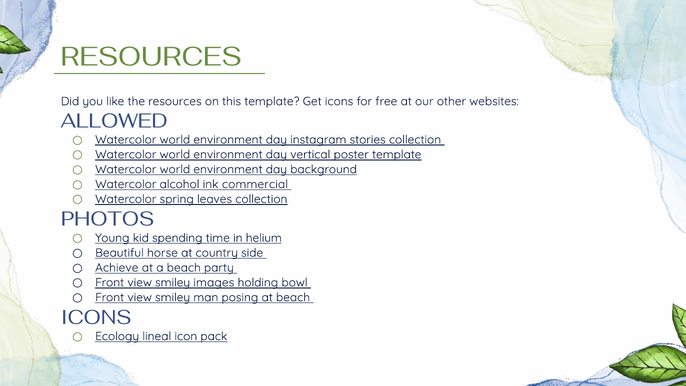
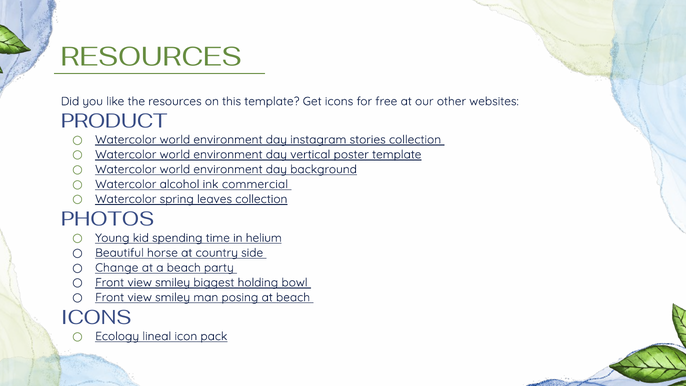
ALLOWED: ALLOWED -> PRODUCT (114, 121)
Achieve: Achieve -> Change (117, 268)
images: images -> biggest (214, 282)
